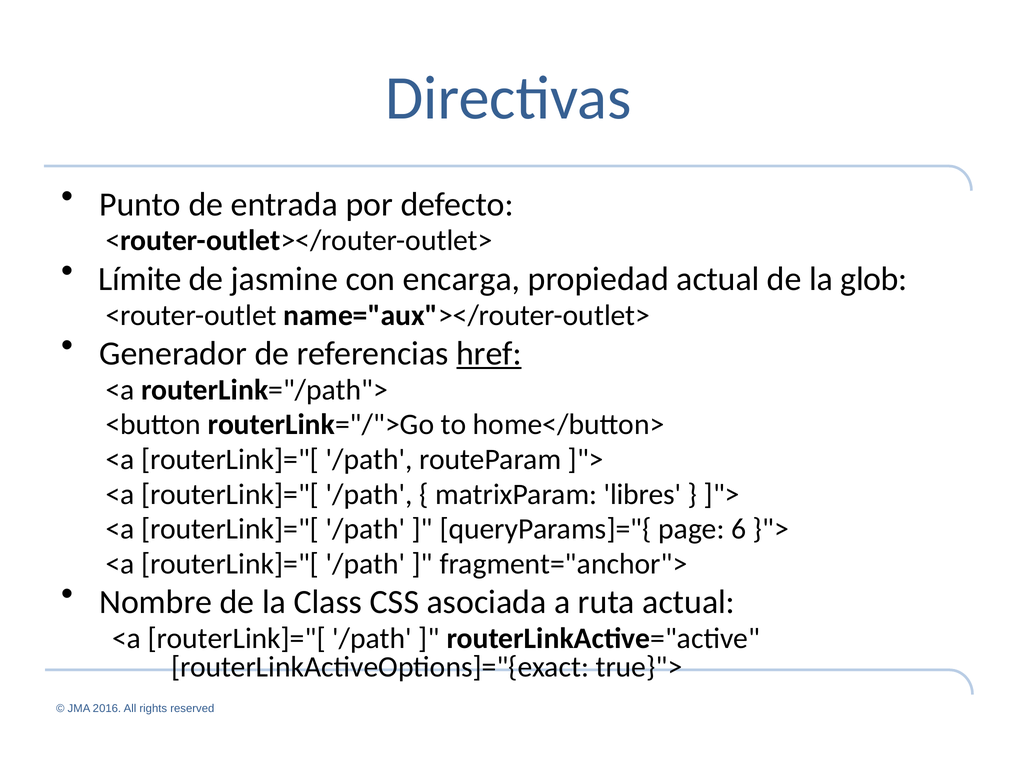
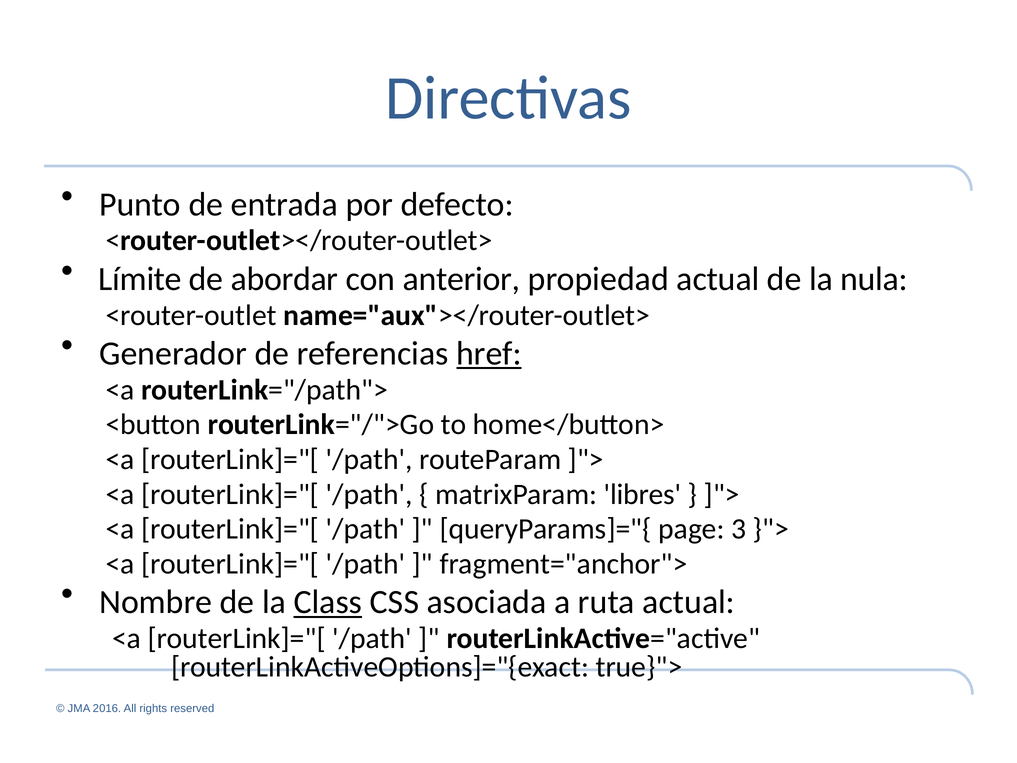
jasmine: jasmine -> abordar (285, 279)
encarga: encarga -> anterior (462, 279)
glob: glob -> nula (874, 279)
6: 6 -> 3 (739, 529)
Class underline: none -> present (328, 602)
